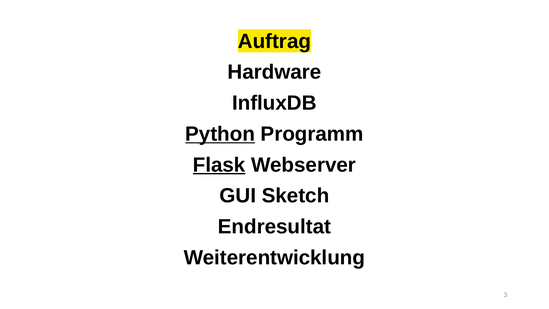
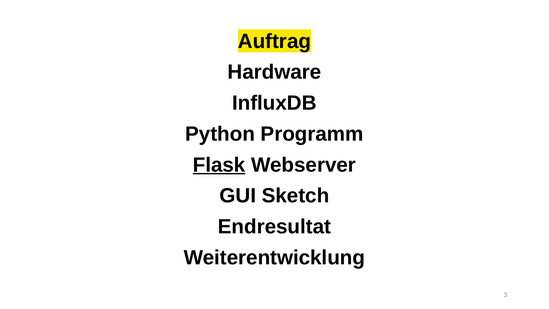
Python underline: present -> none (220, 134)
